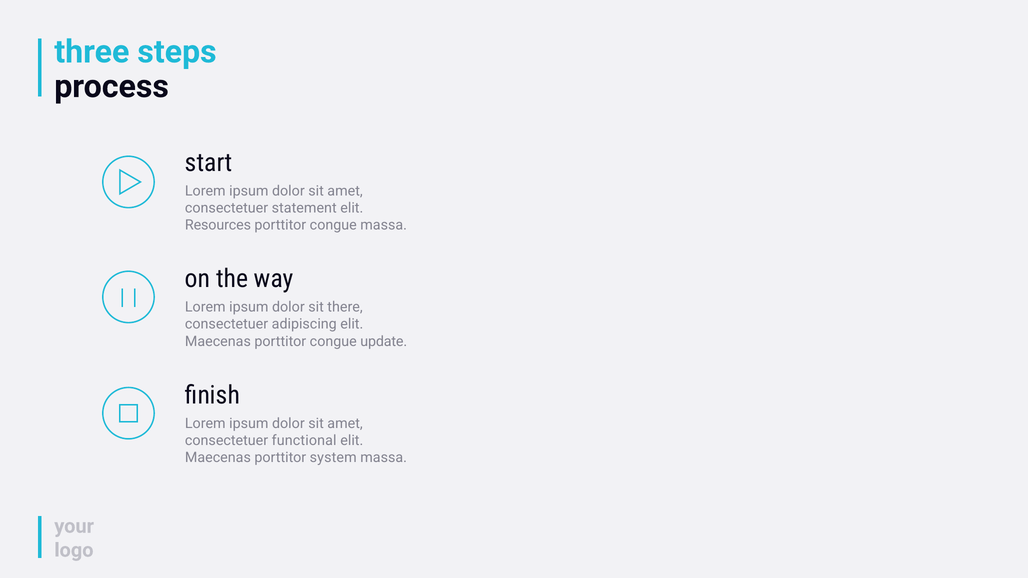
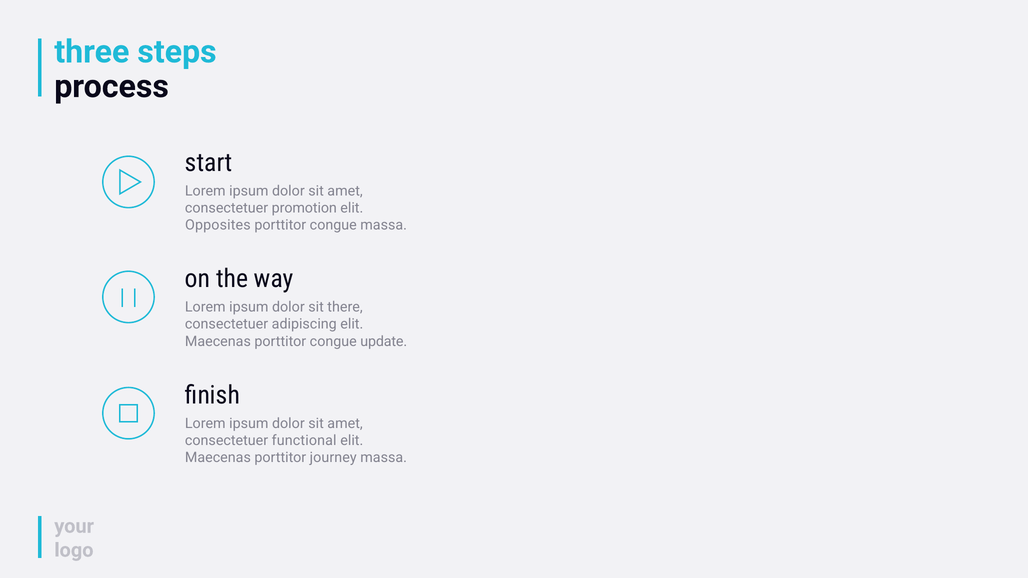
statement: statement -> promotion (304, 208)
Resources: Resources -> Opposites (218, 225)
system: system -> journey (333, 458)
